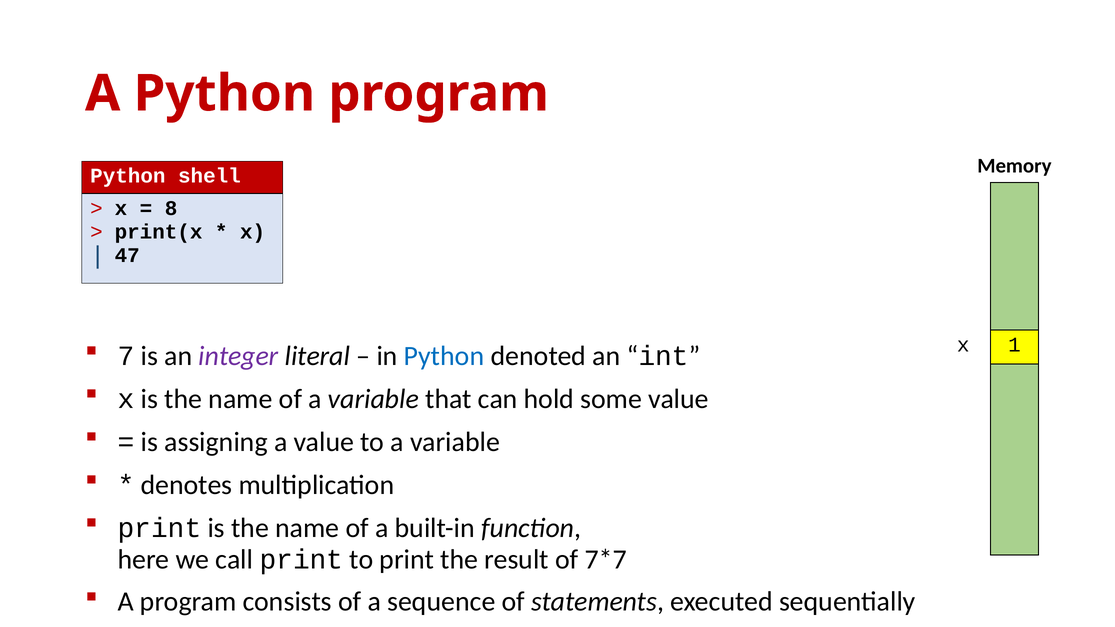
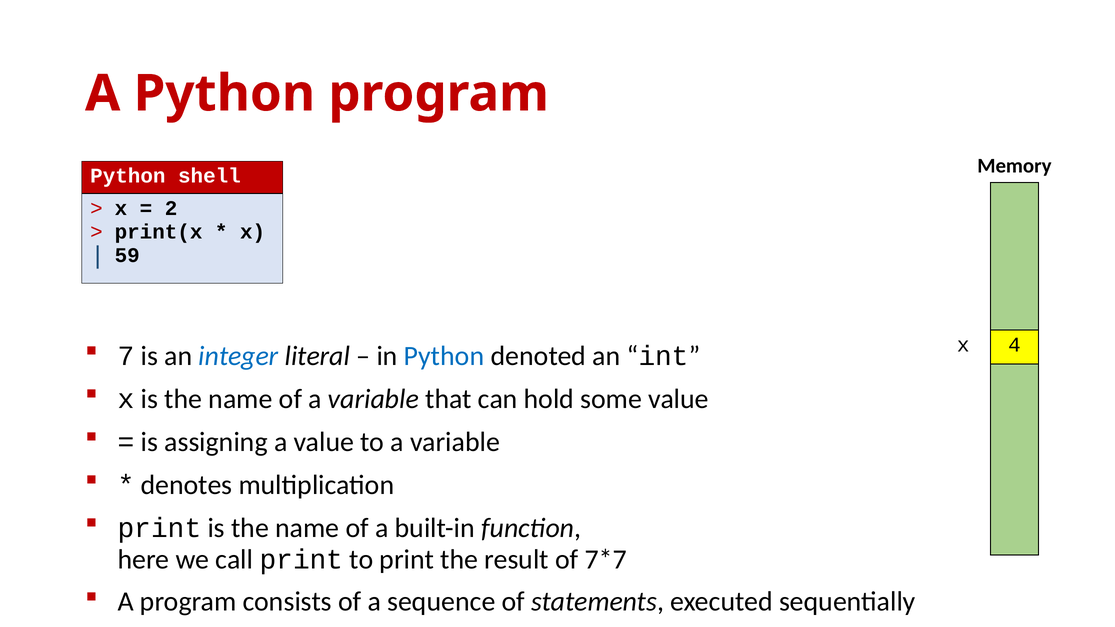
8: 8 -> 2 (171, 208)
47: 47 -> 59 (127, 256)
1: 1 -> 4 (1014, 345)
integer colour: purple -> blue (238, 356)
